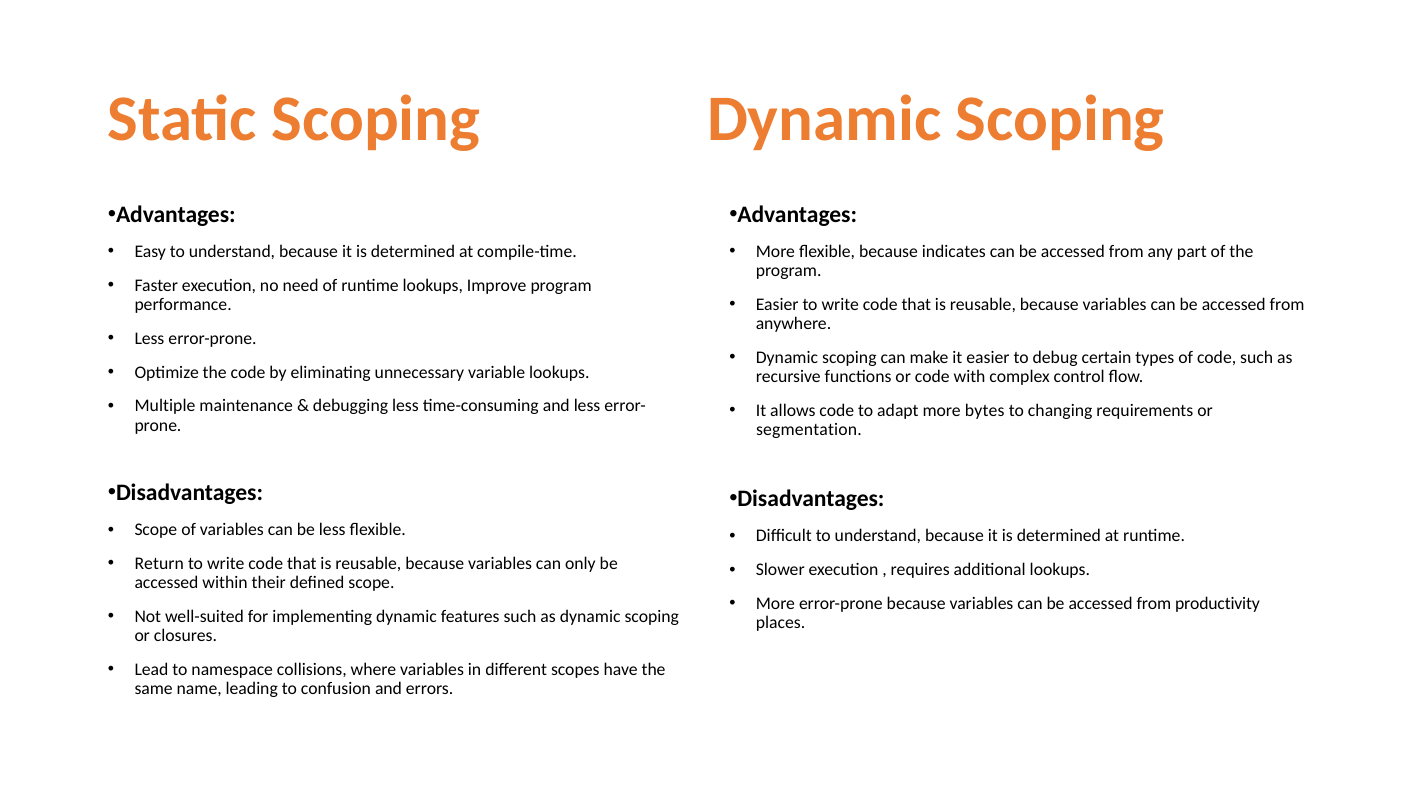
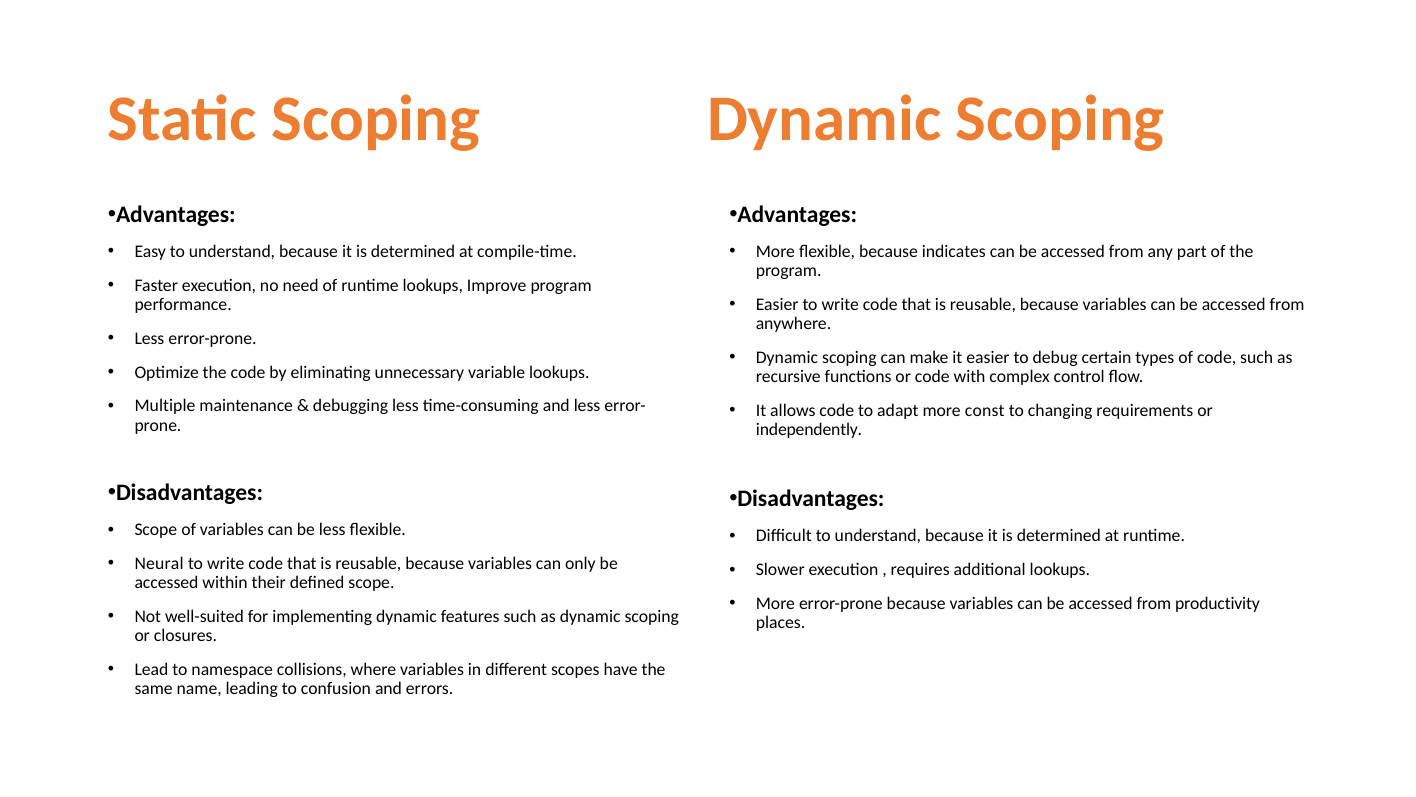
bytes: bytes -> const (985, 410)
segmentation: segmentation -> independently (809, 429)
Return: Return -> Neural (159, 563)
